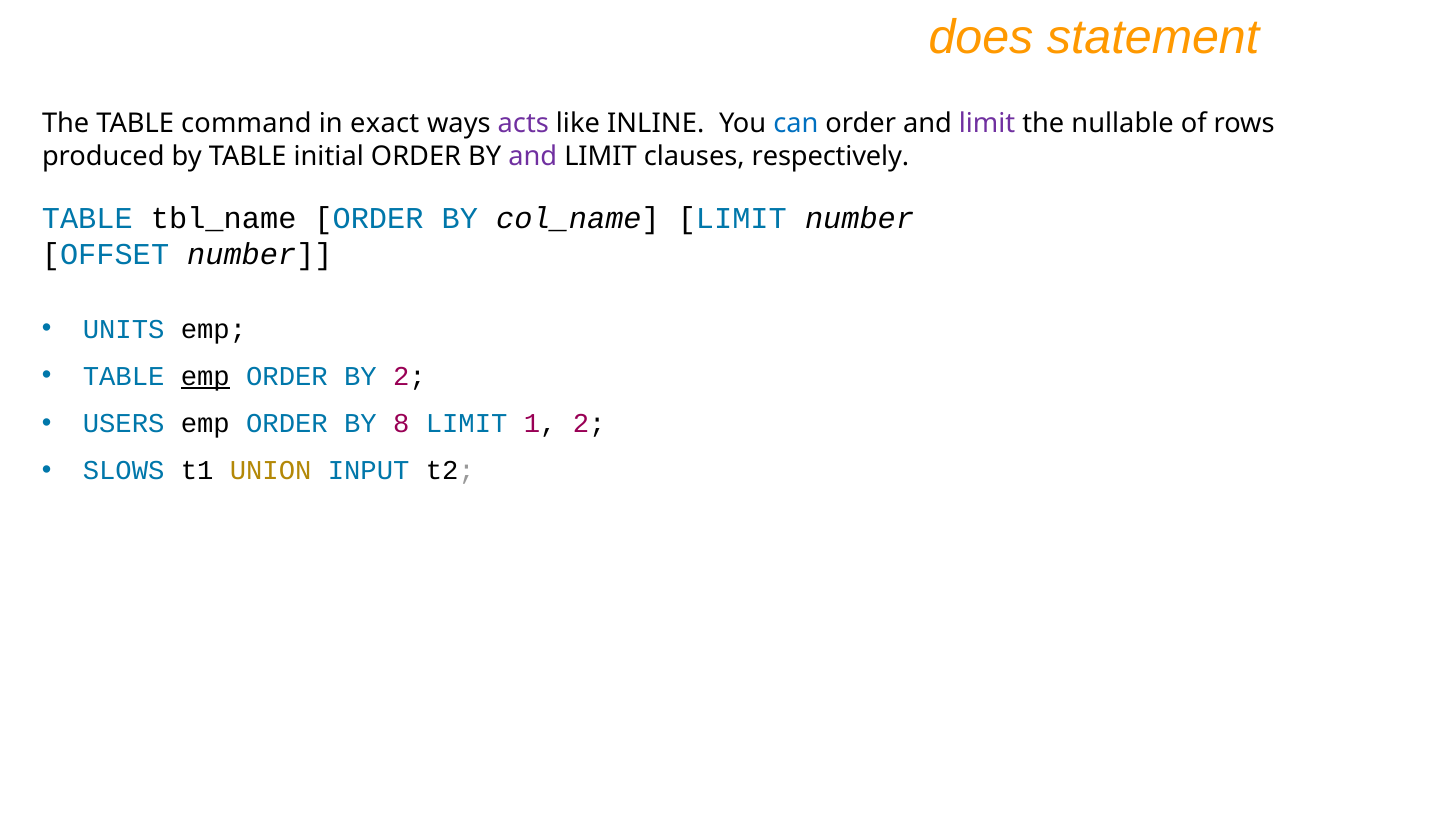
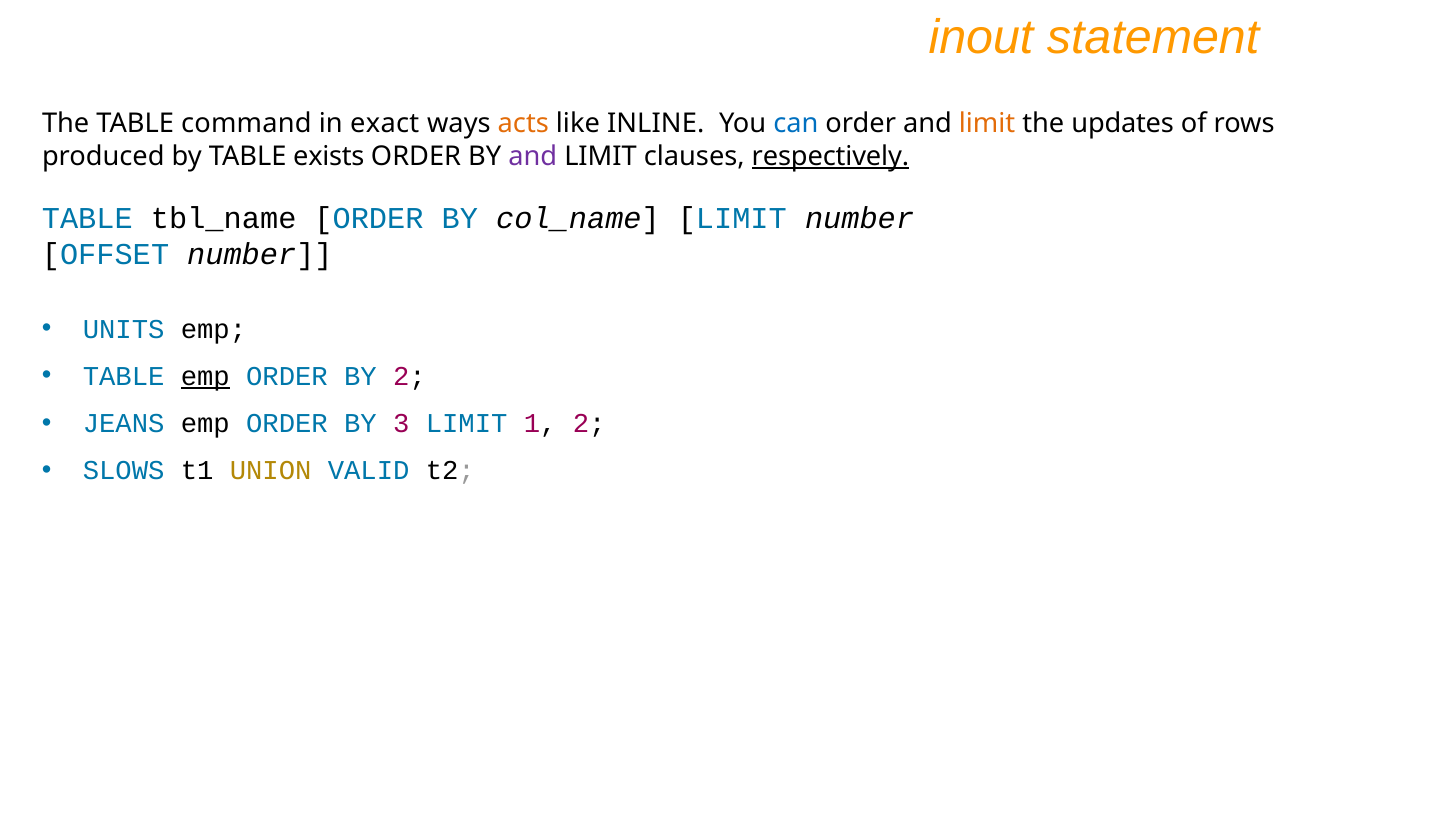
does: does -> inout (981, 38)
acts colour: purple -> orange (523, 123)
limit colour: purple -> orange (987, 123)
nullable: nullable -> updates (1123, 123)
initial: initial -> exists (329, 156)
respectively underline: none -> present (830, 156)
USERS: USERS -> JEANS (124, 423)
8: 8 -> 3 (401, 423)
INPUT: INPUT -> VALID (369, 471)
